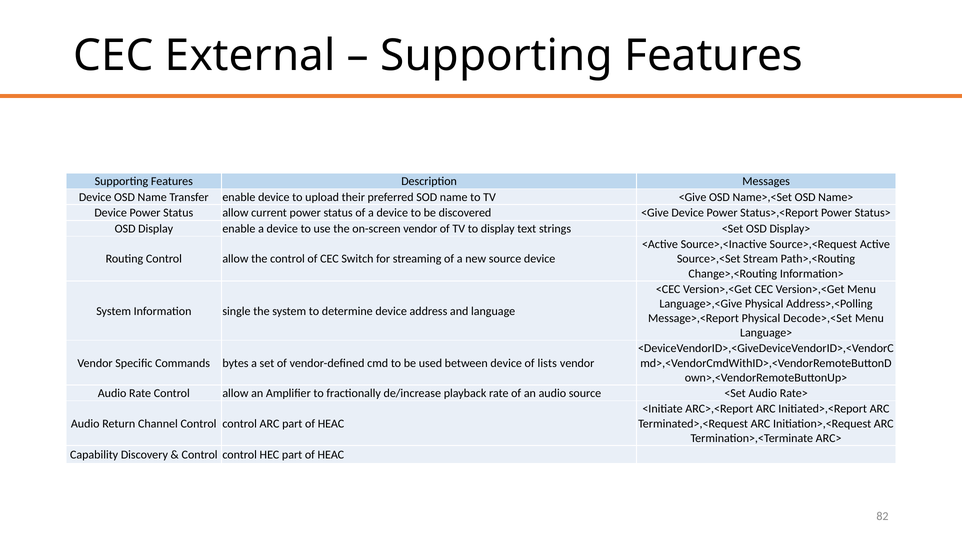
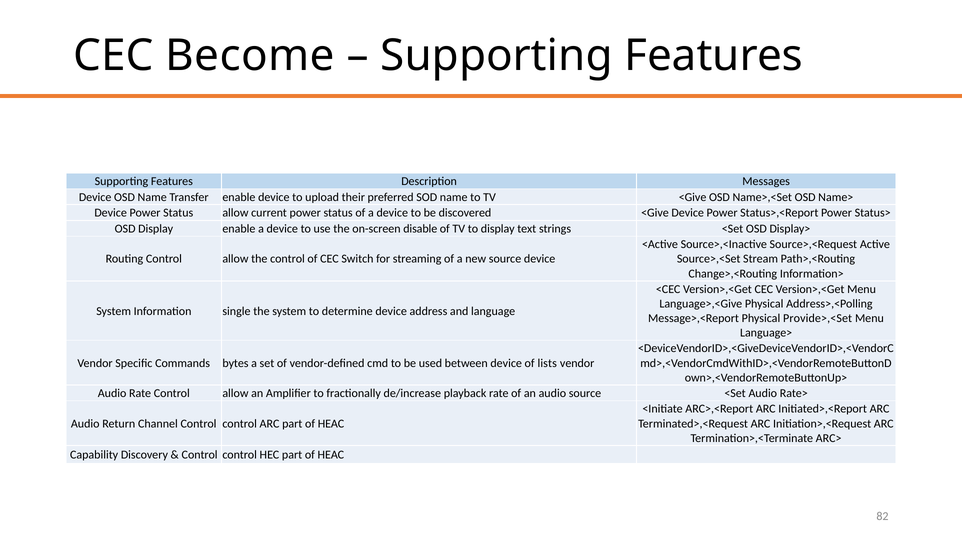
External: External -> Become (250, 56)
on-screen vendor: vendor -> disable (420, 229)
Decode>,<Set: Decode>,<Set -> Provide>,<Set (818, 318)
